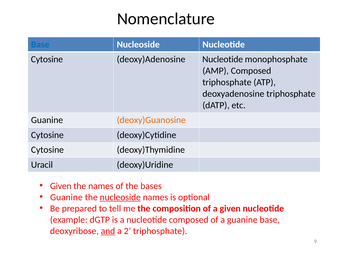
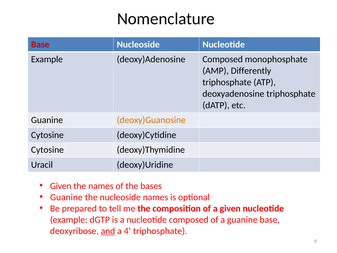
Base colour: blue -> red (40, 44)
Cytosine: Cytosine -> Example (47, 59)
deoxy)Adenosine Nucleotide: Nucleotide -> Composed (223, 59)
AMP Composed: Composed -> Differently (251, 71)
nucleoside underline: present -> none (120, 197)
2: 2 -> 4 (127, 231)
